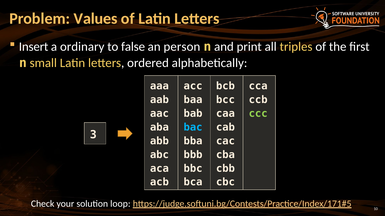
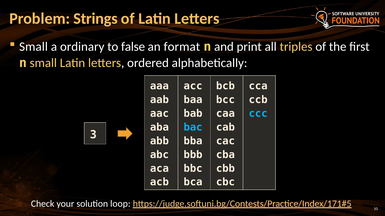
Values: Values -> Strings (96, 19)
Insert: Insert -> Small (33, 47)
person: person -> format (182, 47)
ccc colour: light green -> light blue (258, 114)
